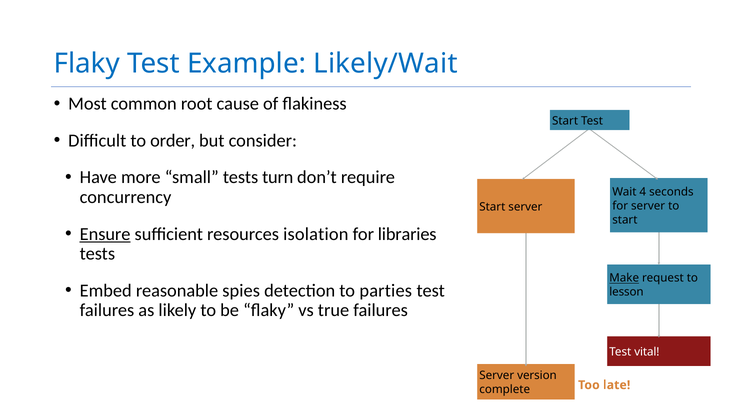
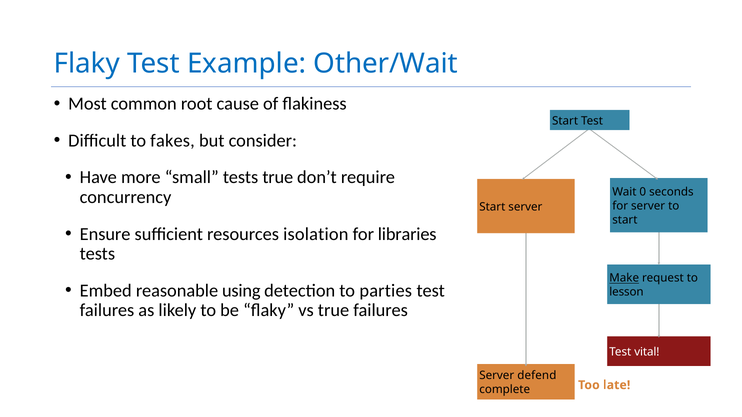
Likely/Wait: Likely/Wait -> Other/Wait (386, 64)
order: order -> fakes (172, 141)
tests turn: turn -> true (278, 178)
4: 4 -> 0 (643, 192)
Ensure underline: present -> none (105, 234)
spies: spies -> using (241, 291)
version: version -> defend (537, 376)
